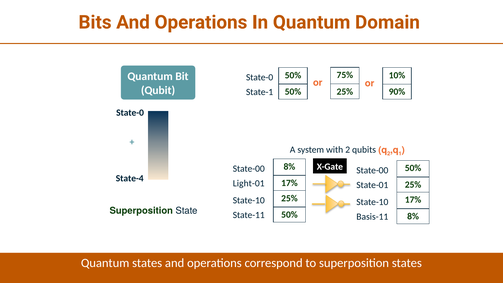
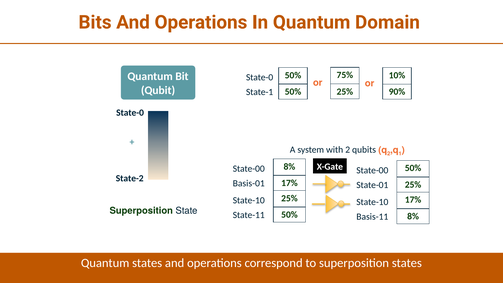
State-4: State-4 -> State-2 (130, 178)
Light-01: Light-01 -> Basis-01 (249, 183)
